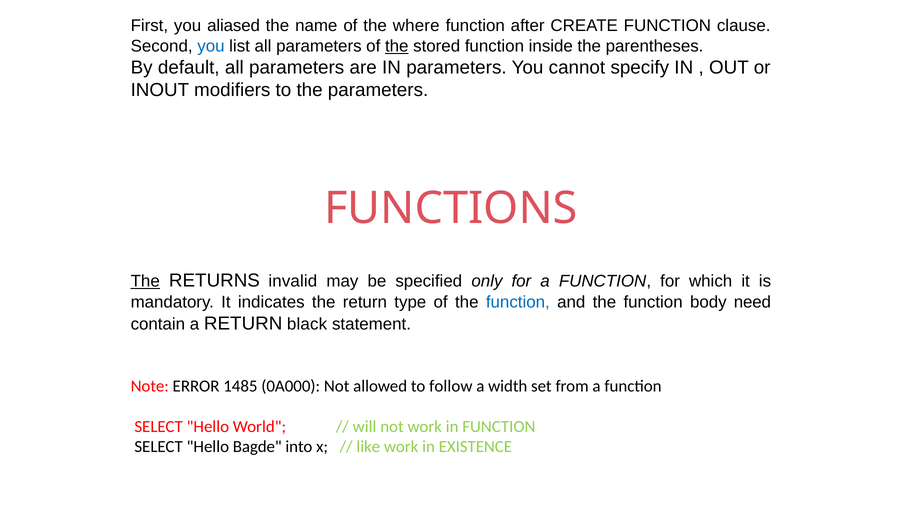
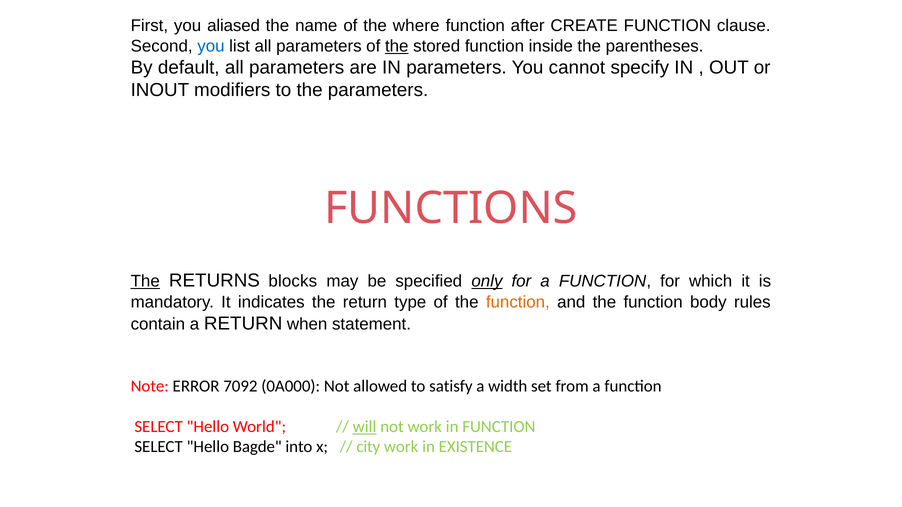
invalid: invalid -> blocks (293, 282)
only underline: none -> present (487, 282)
function colour: blue -> orange (518, 302)
need: need -> rules (752, 302)
black: black -> when (307, 324)
1485: 1485 -> 7092 (240, 386)
follow: follow -> satisfy (451, 386)
will underline: none -> present (365, 427)
like: like -> city (368, 447)
